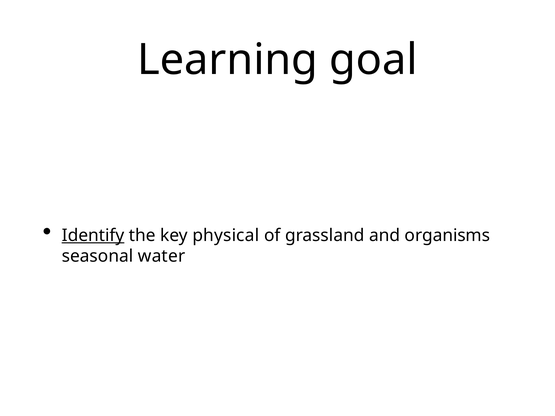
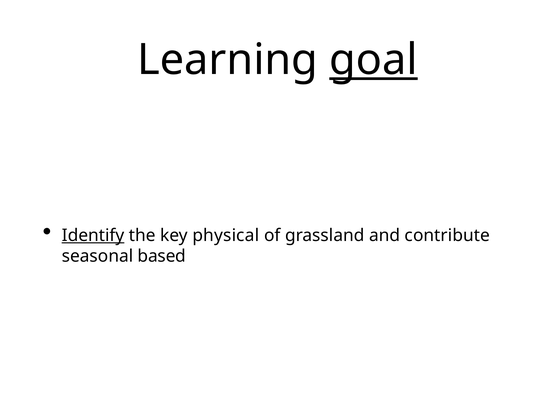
goal underline: none -> present (373, 60)
organisms: organisms -> contribute (447, 236)
water: water -> based (162, 256)
